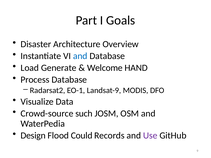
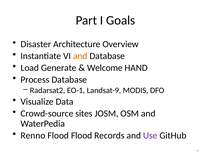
and colour: blue -> orange (80, 56)
such: such -> sites (84, 114)
Design: Design -> Renno (33, 136)
Flood Could: Could -> Flood (82, 136)
